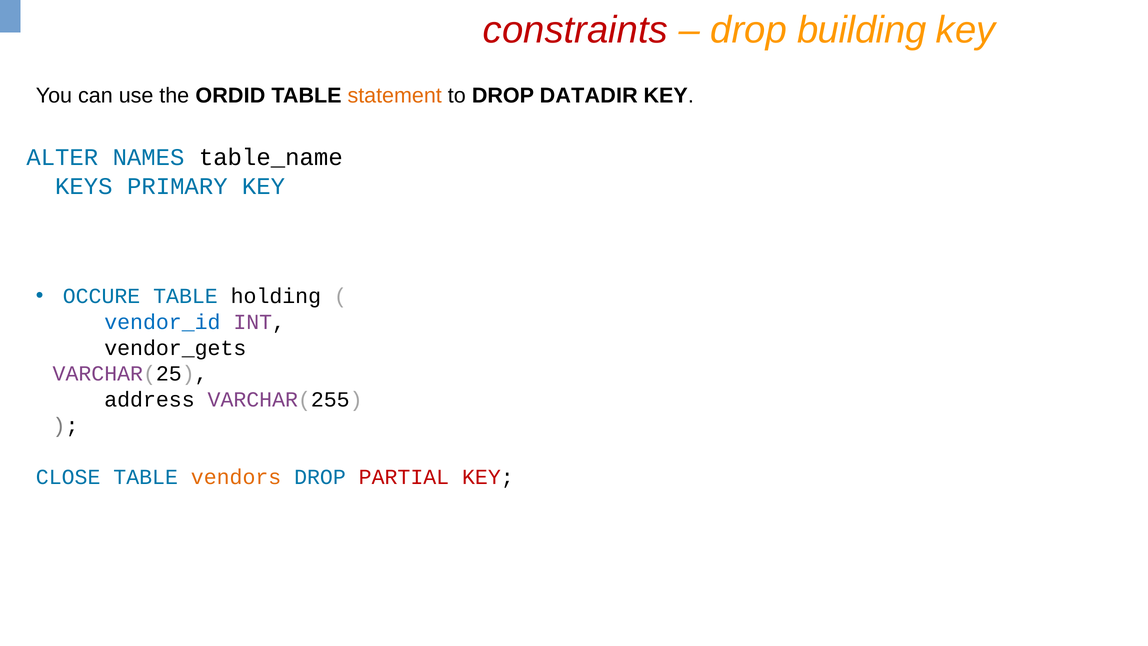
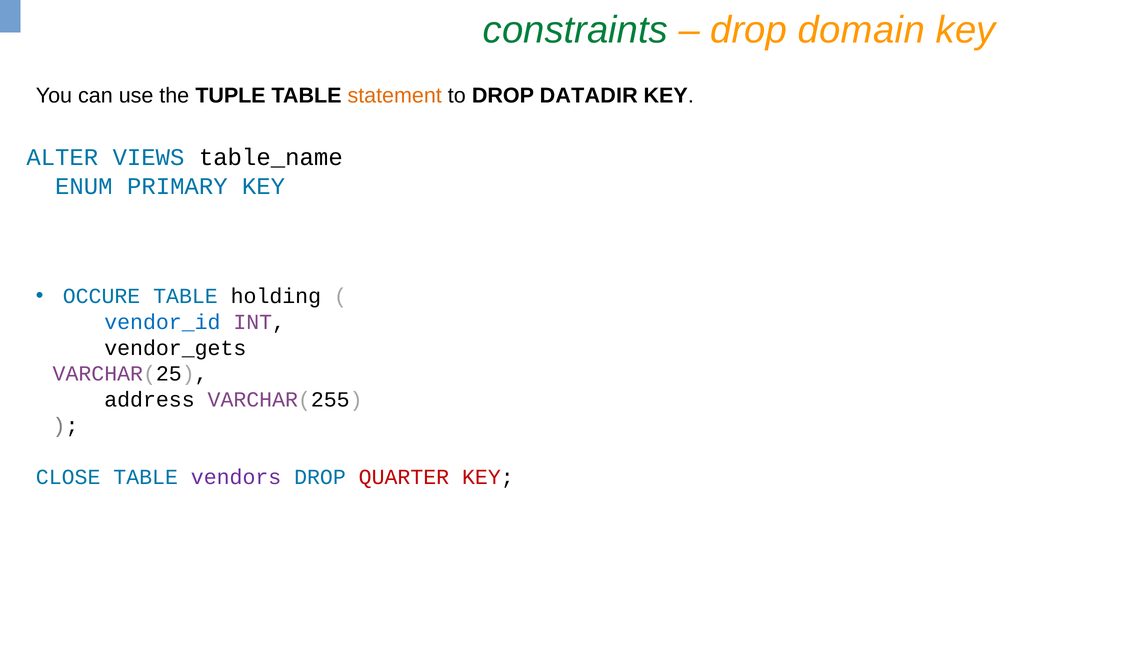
constraints colour: red -> green (575, 30)
building: building -> domain (861, 30)
ORDID: ORDID -> TUPLE (230, 96)
NAMES: NAMES -> VIEWS (149, 158)
KEYS: KEYS -> ENUM (84, 186)
vendors colour: orange -> purple (236, 477)
PARTIAL: PARTIAL -> QUARTER (404, 477)
